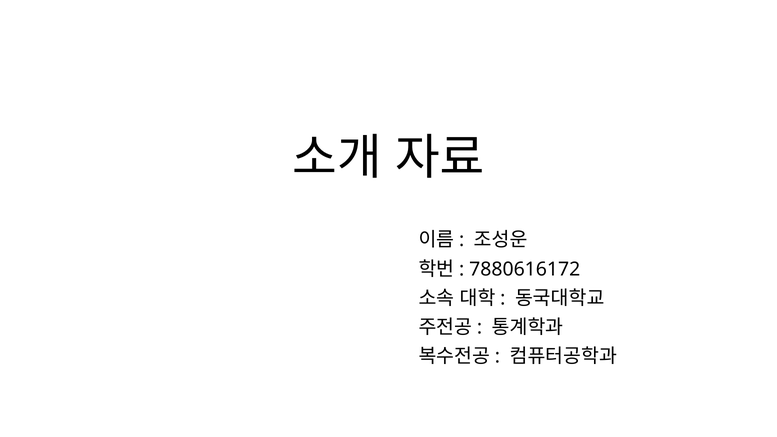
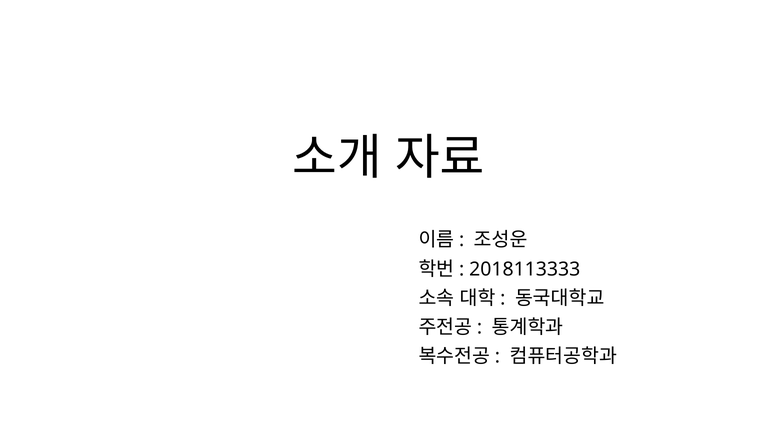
7880616172: 7880616172 -> 2018113333 (525, 269)
